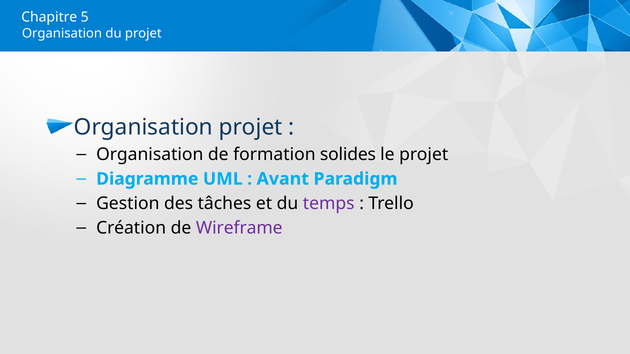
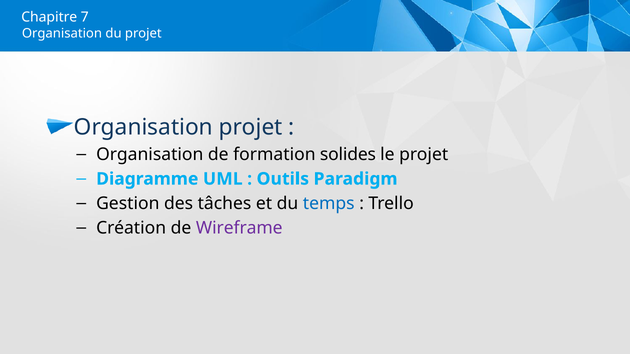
5: 5 -> 7 (85, 17)
Avant: Avant -> Outils (283, 179)
temps colour: purple -> blue (329, 204)
